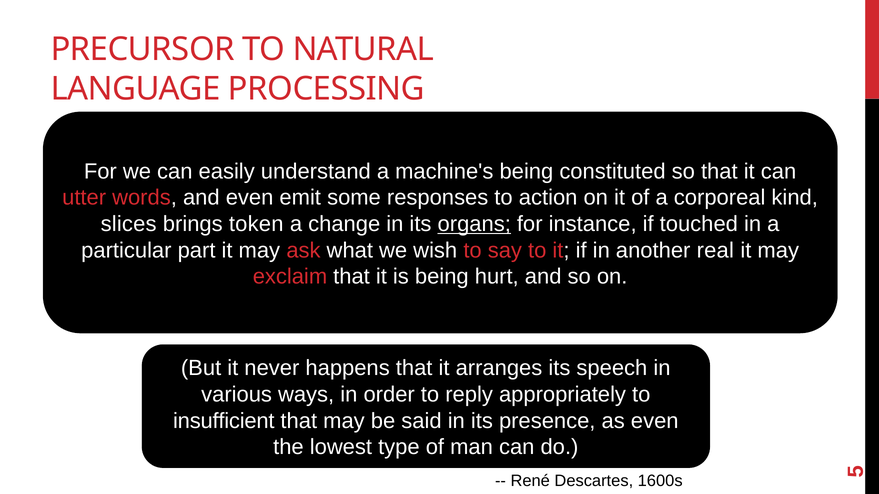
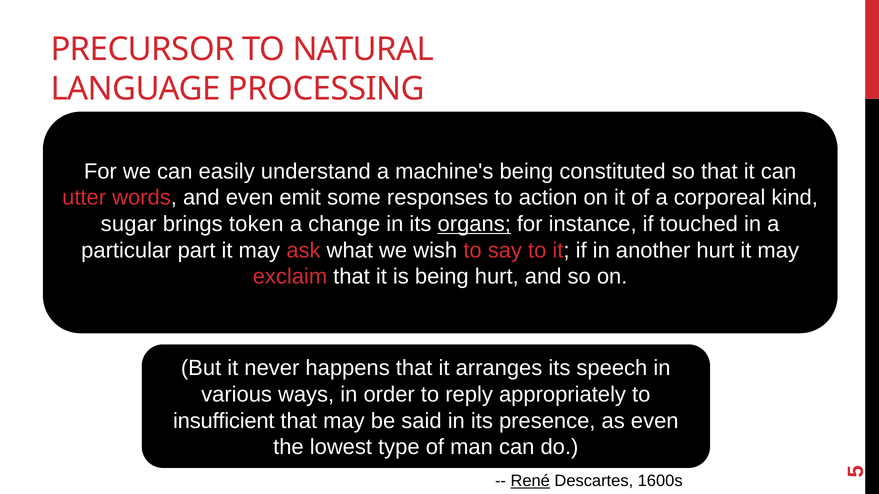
slices: slices -> sugar (129, 224)
another real: real -> hurt (715, 251)
René underline: none -> present (530, 481)
